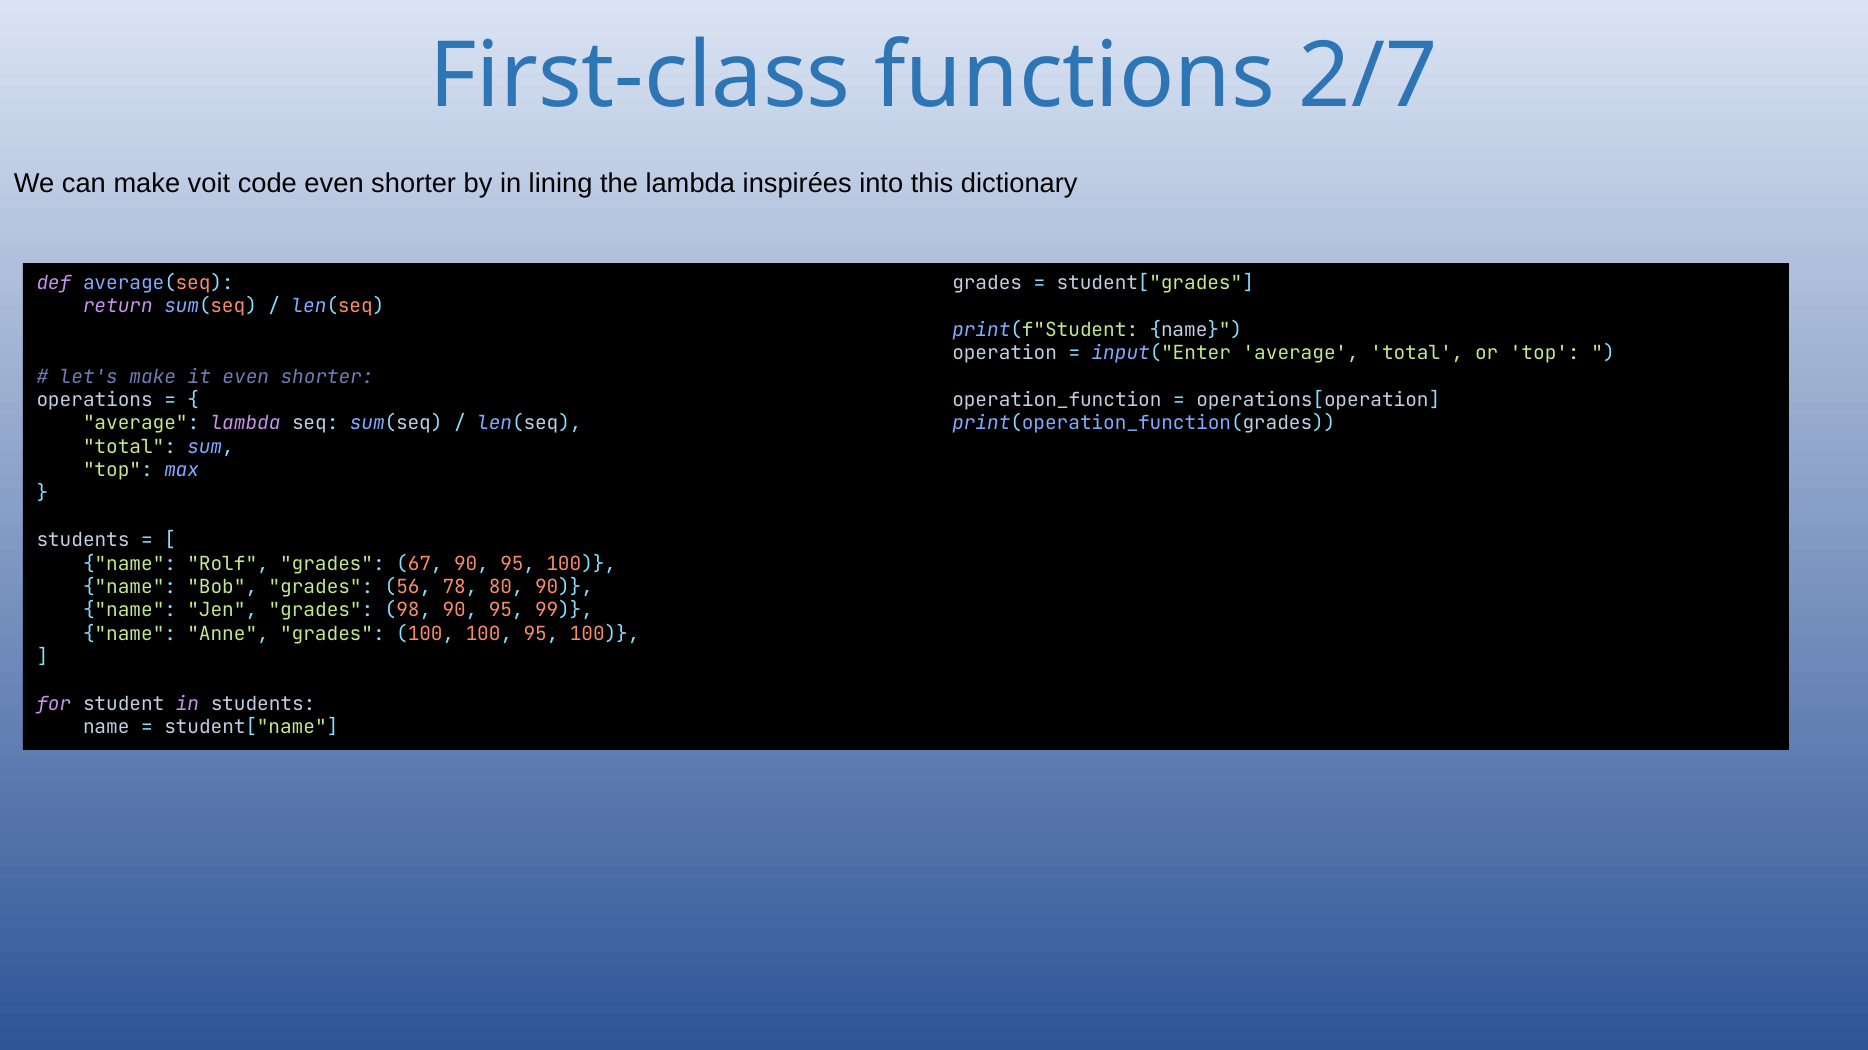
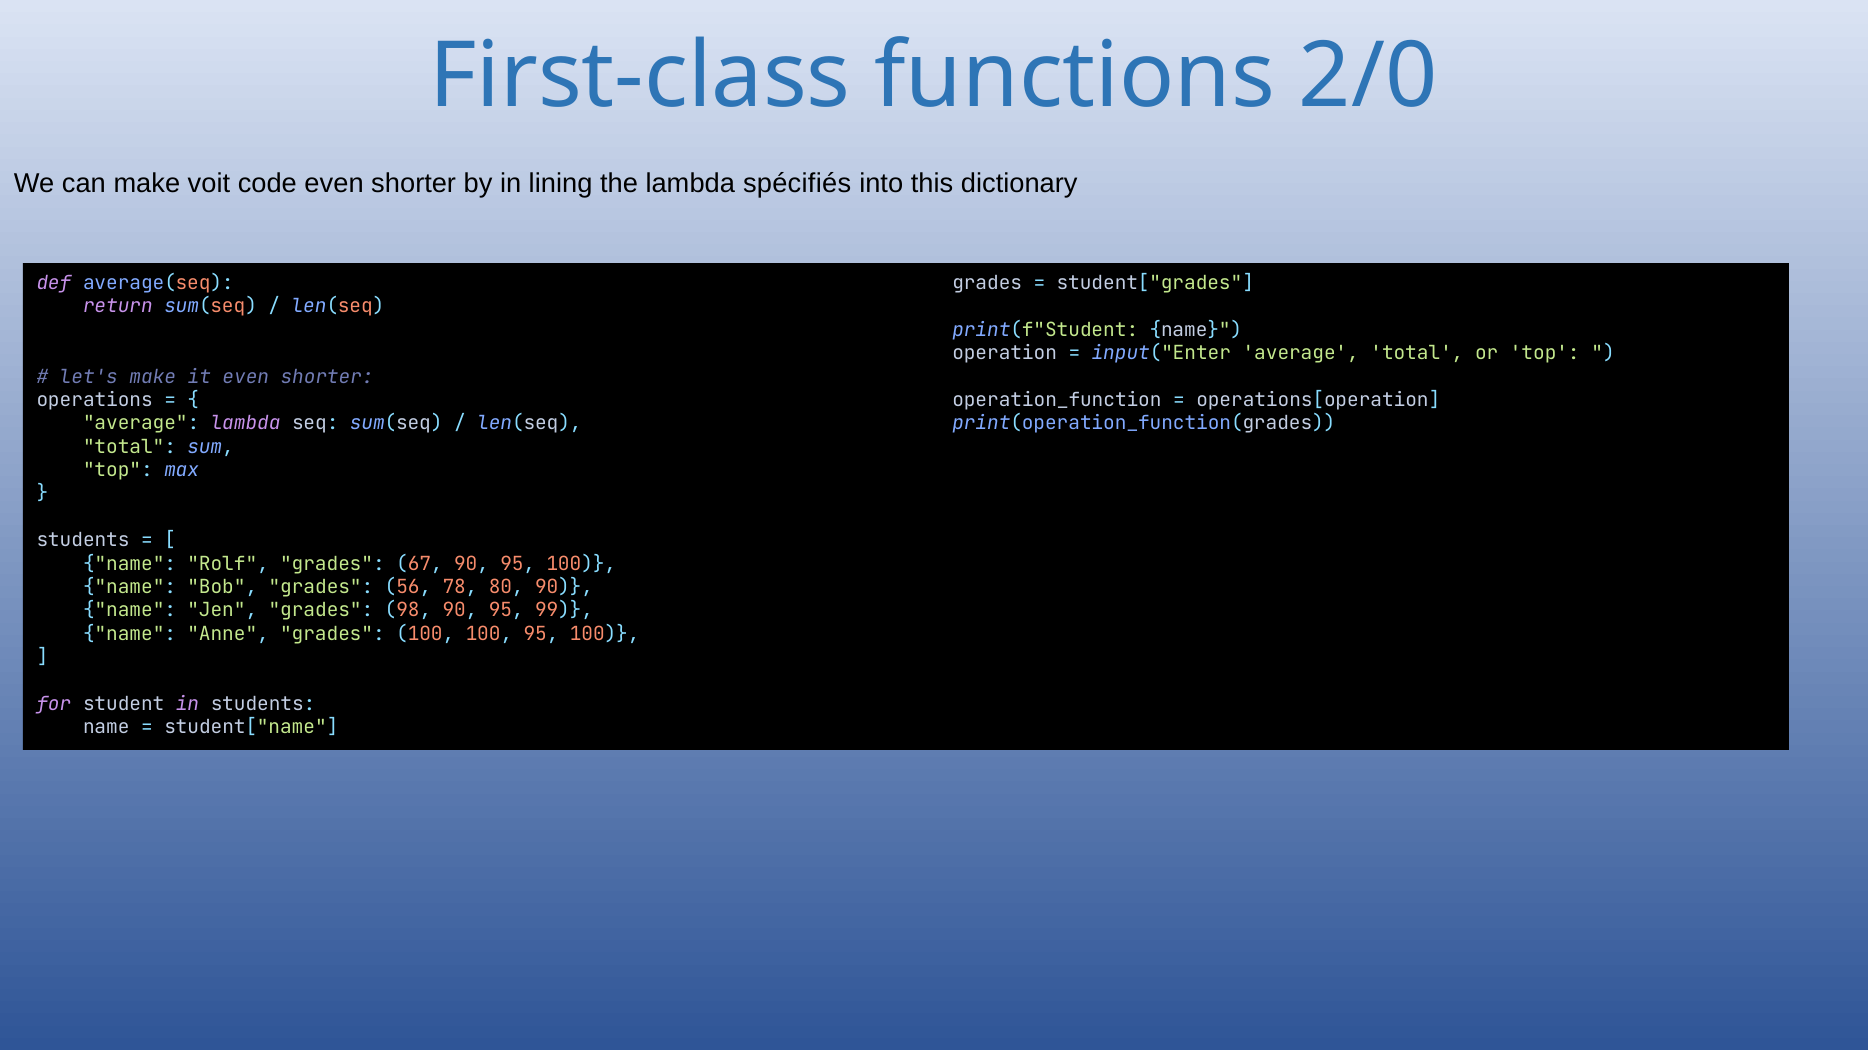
2/7: 2/7 -> 2/0 (1368, 77)
inspirées: inspirées -> spécifiés (797, 184)
